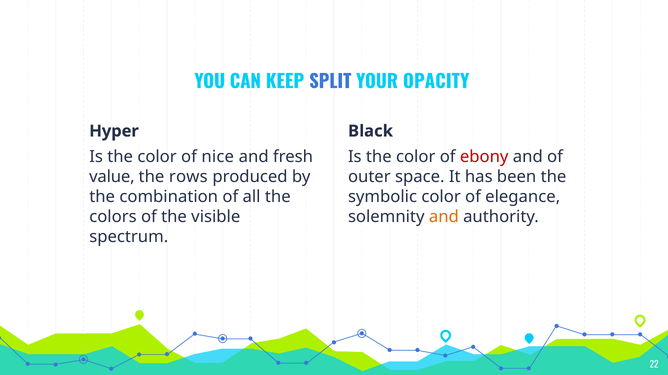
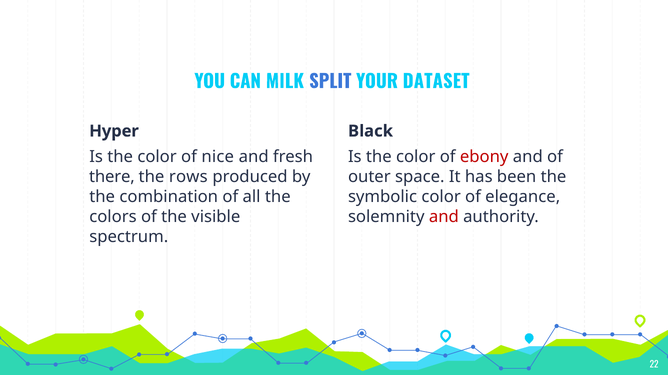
KEEP: KEEP -> MILK (285, 82)
OPACITY: OPACITY -> DATASET (436, 82)
value: value -> there (112, 177)
and colour: orange -> red (444, 217)
